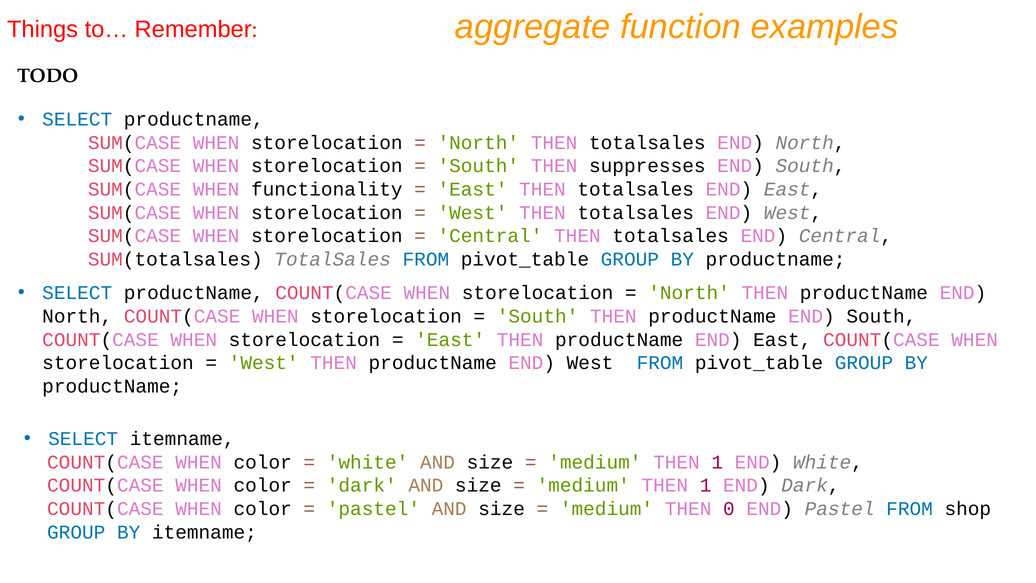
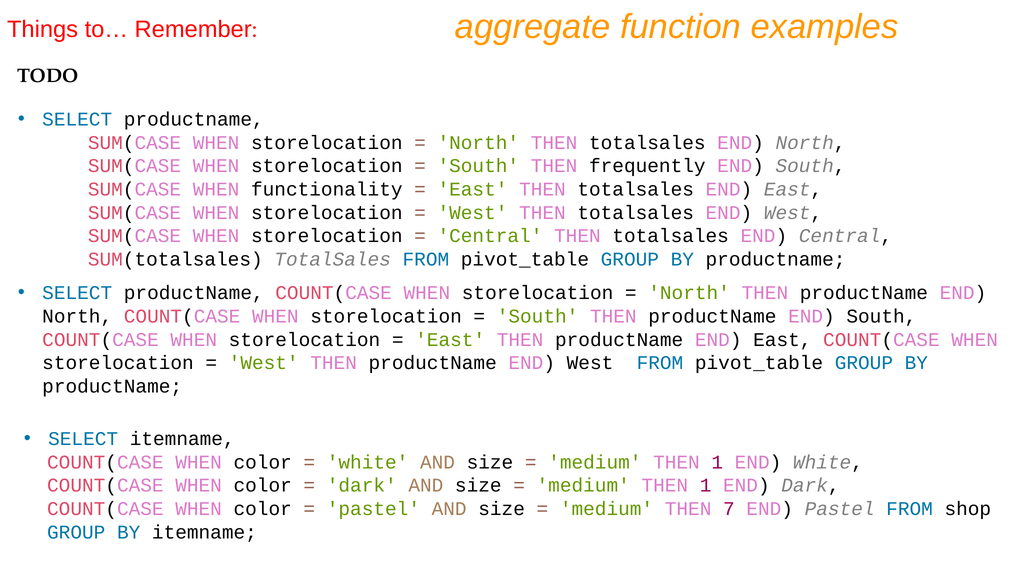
suppresses: suppresses -> frequently (647, 166)
0: 0 -> 7 (729, 509)
